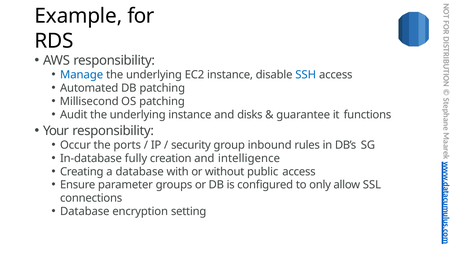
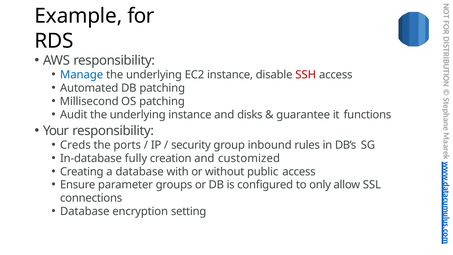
SSH colour: blue -> red (306, 75)
Occur: Occur -> Creds (75, 145)
intelligence: intelligence -> customized (249, 158)
